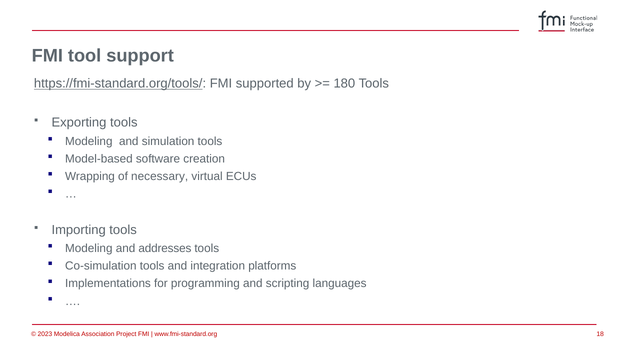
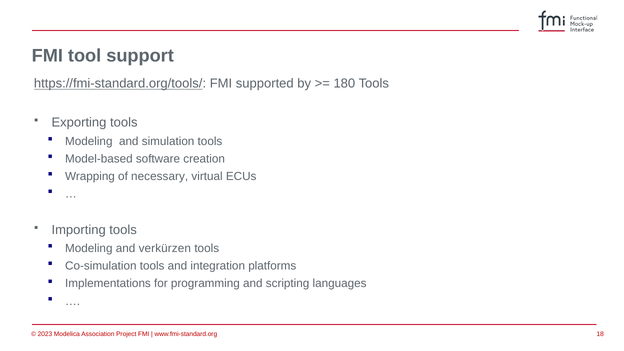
addresses: addresses -> verkürzen (165, 248)
